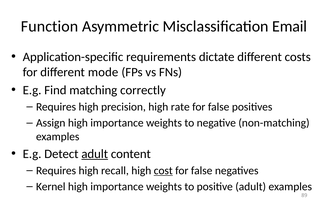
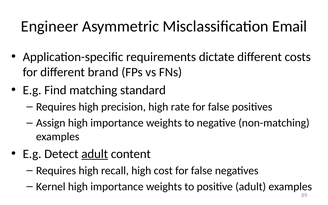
Function: Function -> Engineer (50, 26)
mode: mode -> brand (103, 72)
correctly: correctly -> standard (143, 90)
cost underline: present -> none (163, 171)
